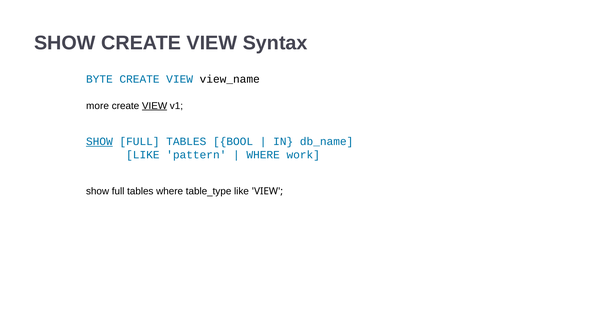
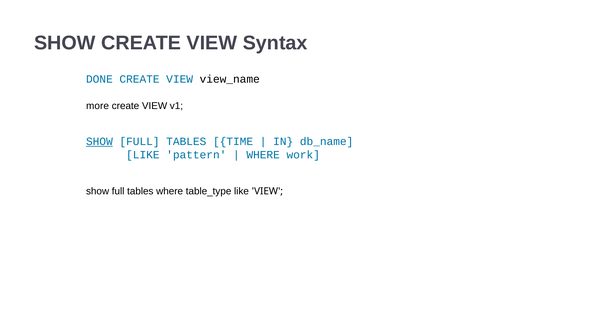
BYTE: BYTE -> DONE (99, 79)
VIEW underline: present -> none (155, 106)
BOOL: BOOL -> TIME (233, 141)
